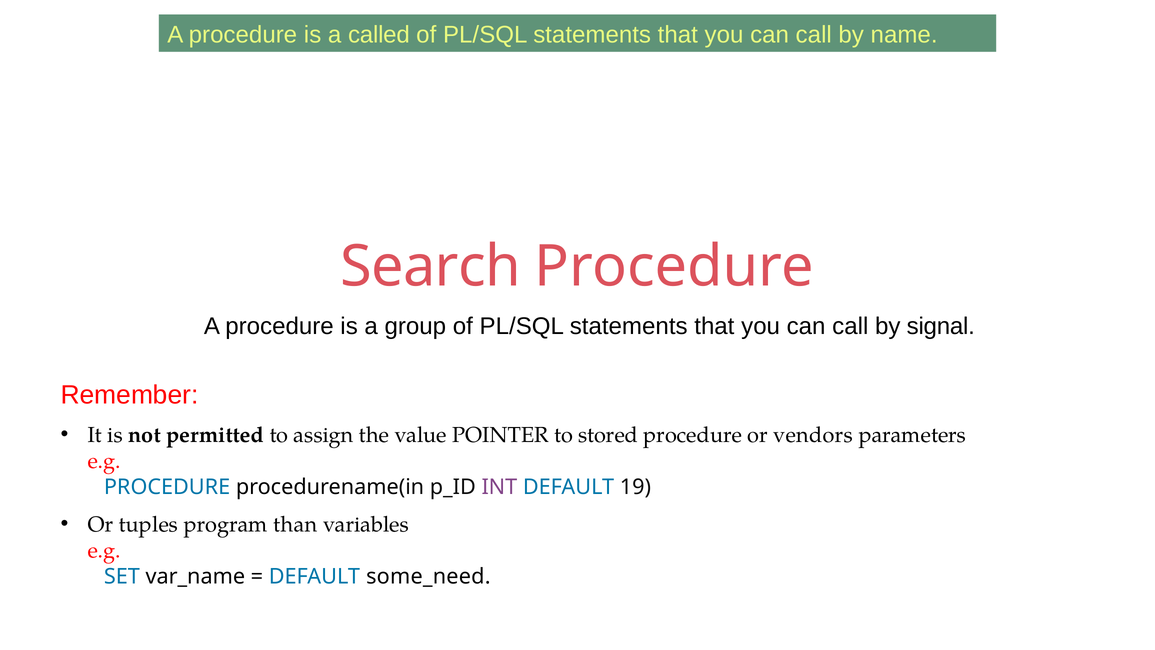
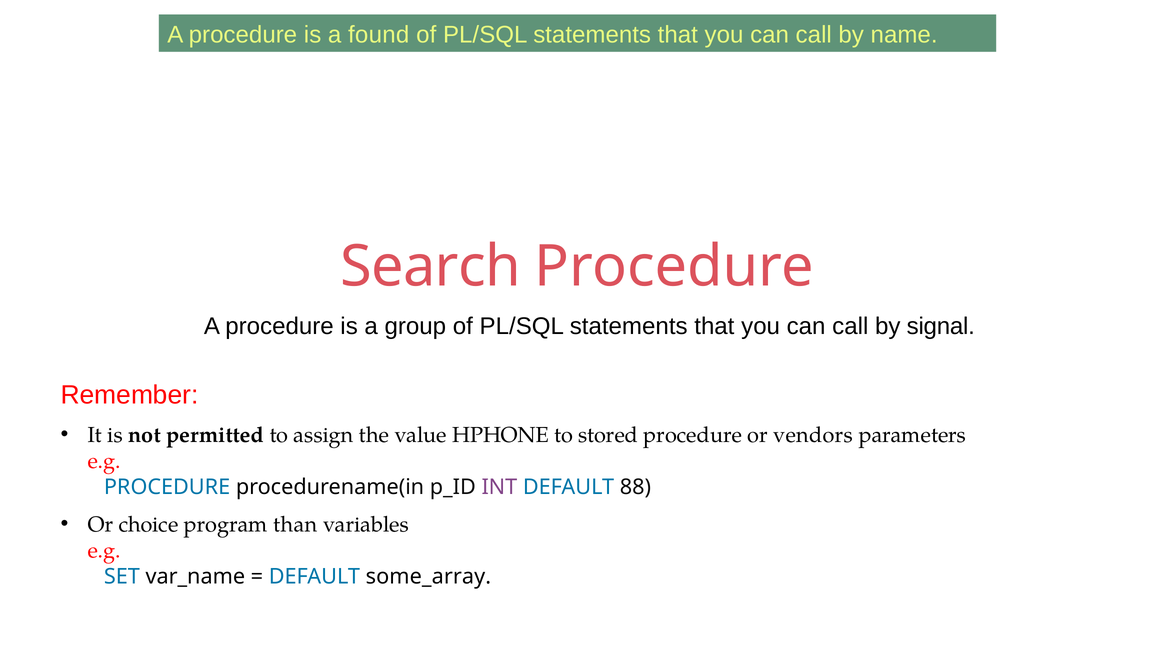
called: called -> found (379, 35)
POINTER: POINTER -> HPHONE (501, 435)
19: 19 -> 88 (635, 487)
tuples: tuples -> choice (149, 524)
some_need: some_need -> some_array (428, 576)
